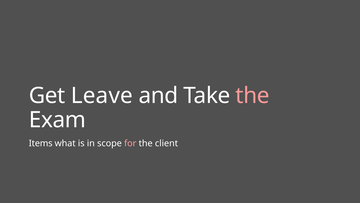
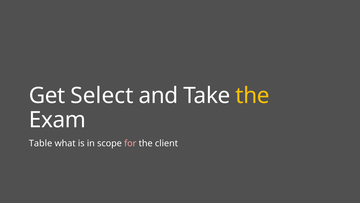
Leave: Leave -> Select (102, 95)
the colour: pink -> yellow (253, 95)
Items: Items -> Table (41, 143)
